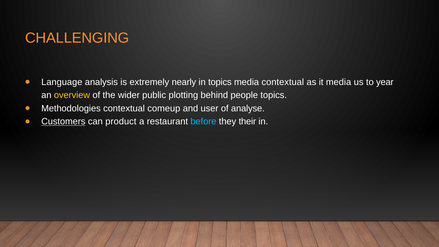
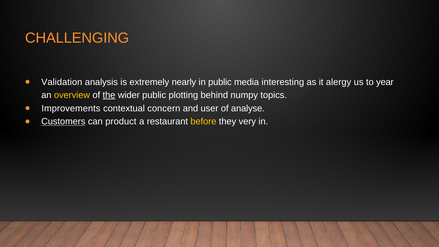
Language: Language -> Validation (62, 82)
in topics: topics -> public (220, 82)
media contextual: contextual -> interesting (283, 82)
it media: media -> alergy (339, 82)
the underline: none -> present (109, 95)
people: people -> numpy (244, 95)
Methodologies: Methodologies -> Improvements (71, 108)
comeup: comeup -> concern (164, 108)
before colour: light blue -> yellow (203, 121)
their: their -> very (247, 121)
